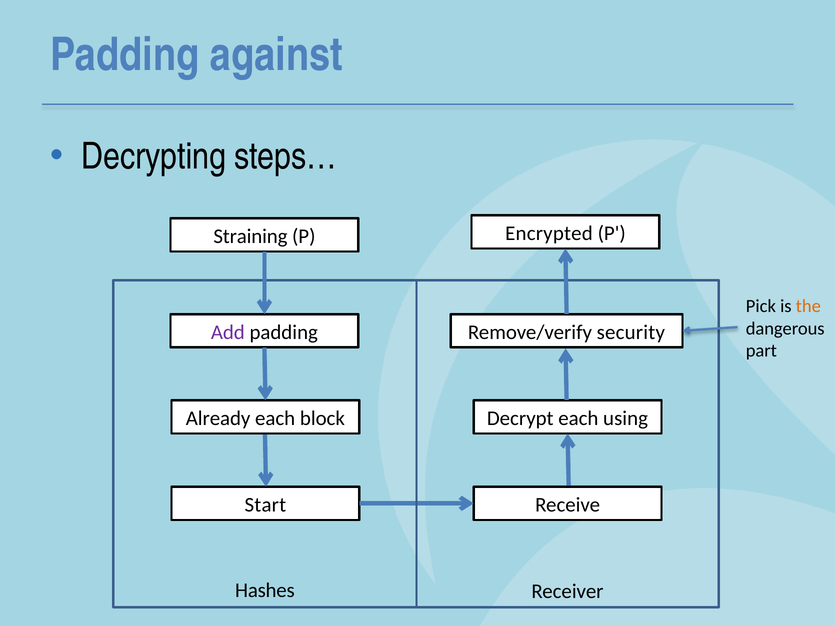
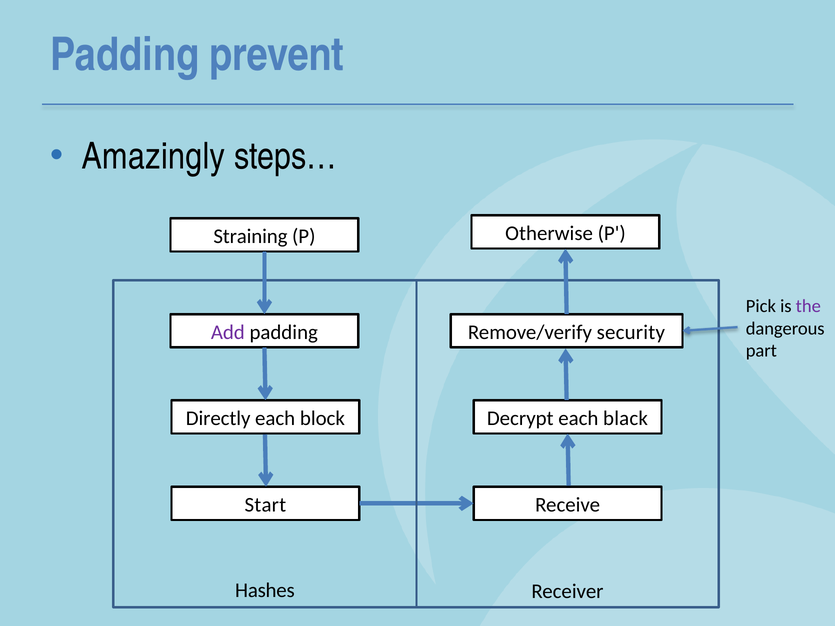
against: against -> prevent (277, 55)
Decrypting: Decrypting -> Amazingly (153, 157)
Encrypted: Encrypted -> Otherwise (549, 234)
the colour: orange -> purple (808, 306)
Already: Already -> Directly (218, 418)
using: using -> black (626, 418)
